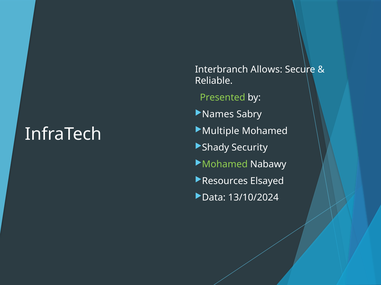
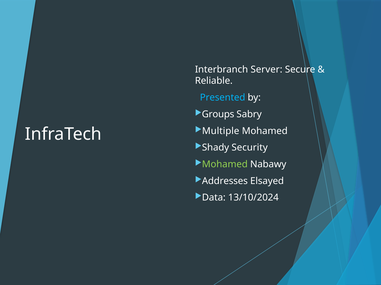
Allows: Allows -> Server (266, 70)
Presented colour: light green -> light blue (223, 98)
Names: Names -> Groups (218, 115)
Resources: Resources -> Addresses (225, 181)
